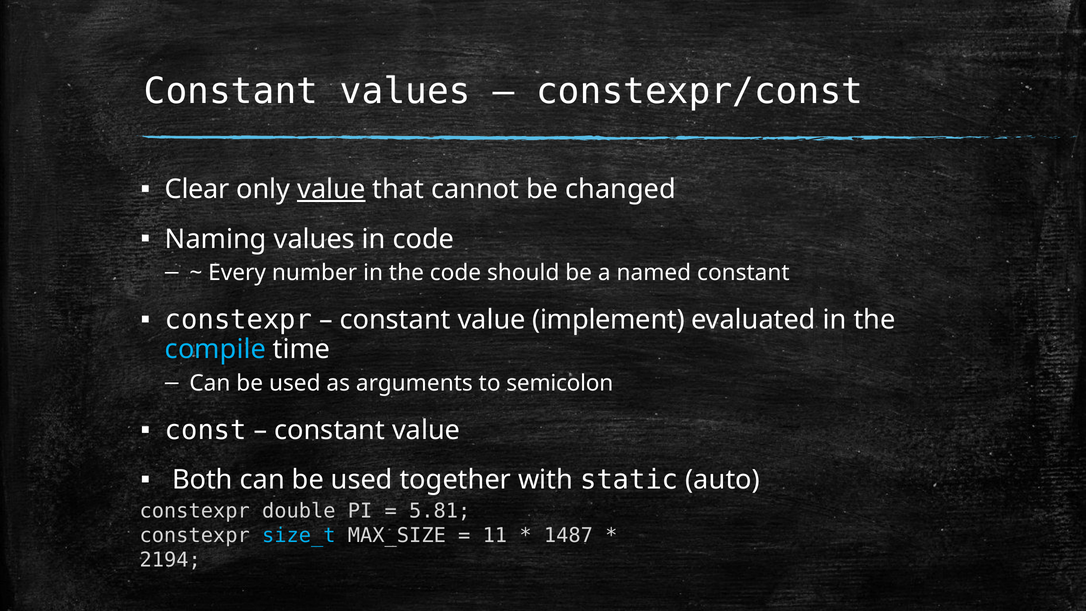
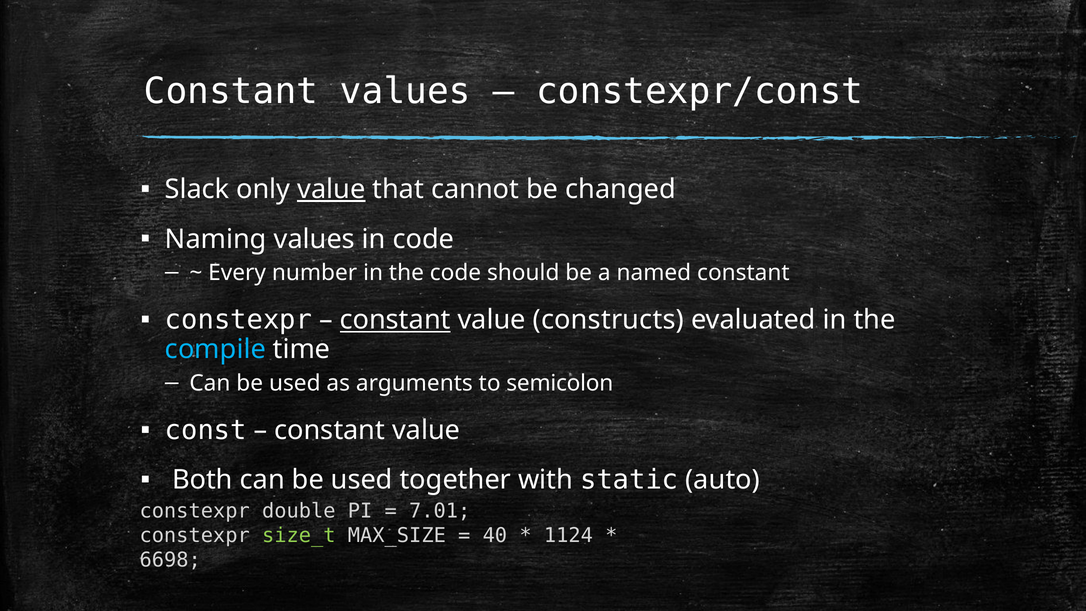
Clear: Clear -> Slack (197, 189)
constant underline: none -> present (395, 320)
implement: implement -> constructs (608, 320)
5.81: 5.81 -> 7.01 (440, 511)
size_t colour: light blue -> light green (299, 535)
11: 11 -> 40 (495, 535)
1487: 1487 -> 1124 (568, 535)
2194: 2194 -> 6698 (170, 560)
